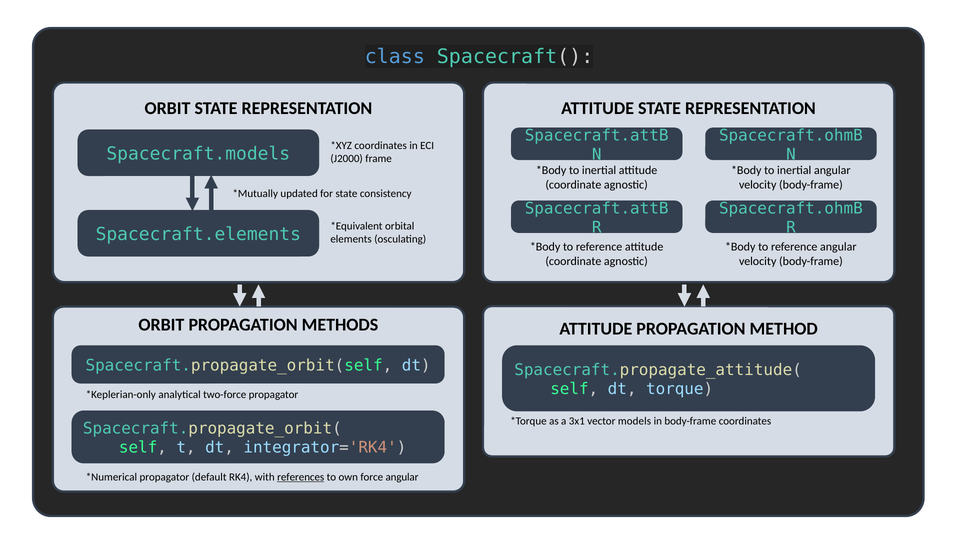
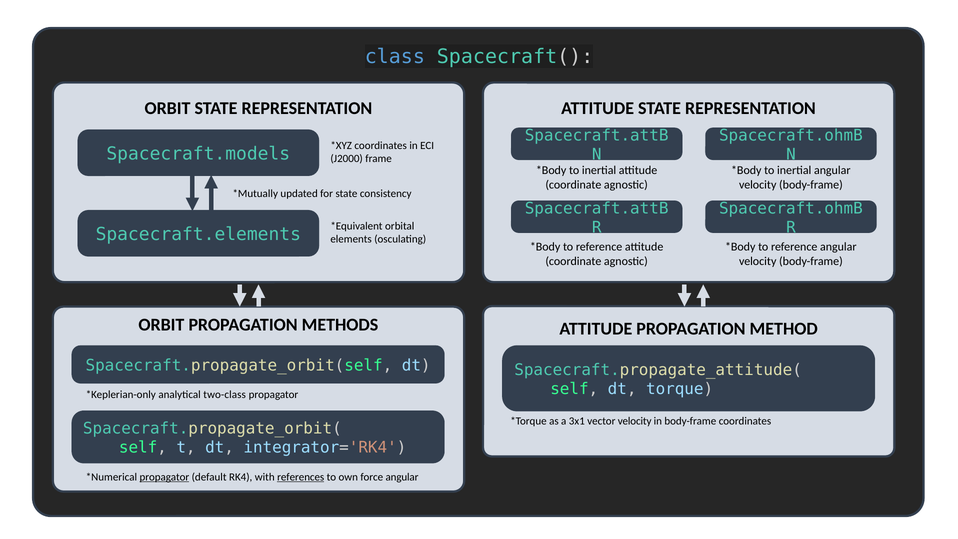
two-force: two-force -> two-class (225, 395)
vector models: models -> velocity (635, 421)
propagator underline: none -> present (164, 477)
